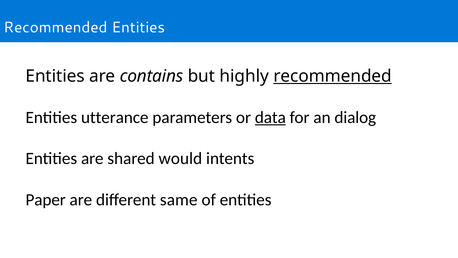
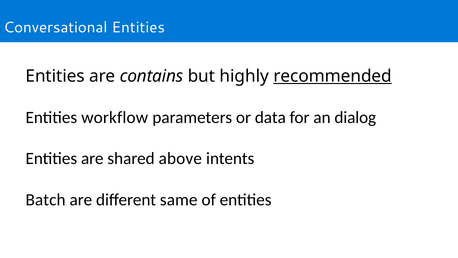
Recommended: Recommended -> Conversational (55, 27)
utterance: utterance -> workflow (115, 117)
data underline: present -> none (270, 117)
would: would -> above (180, 158)
Paper: Paper -> Batch (46, 200)
